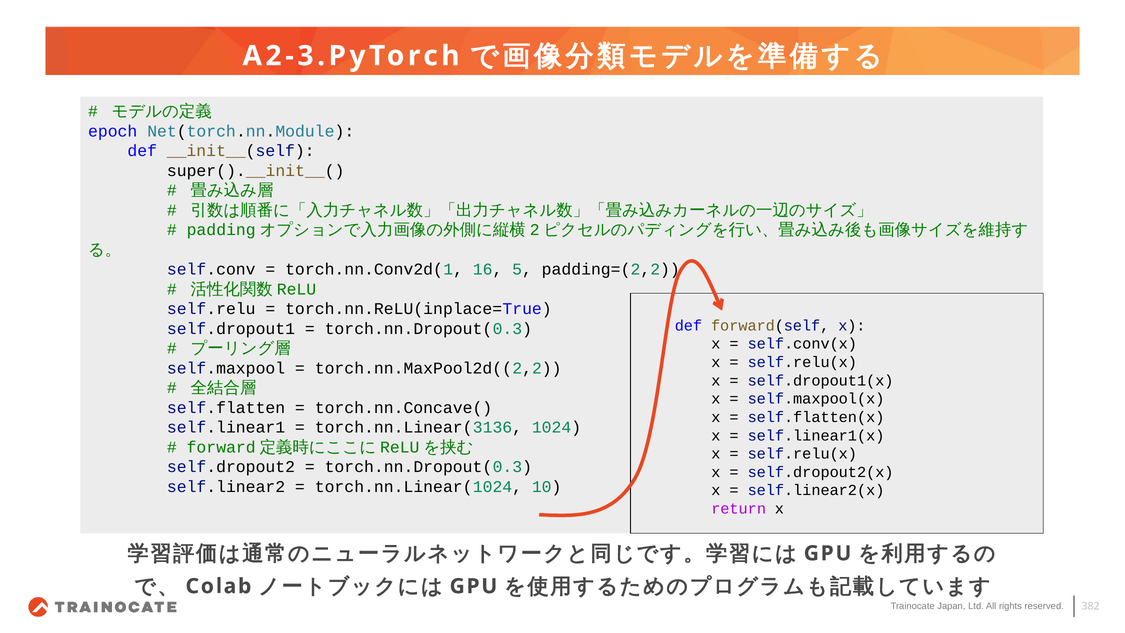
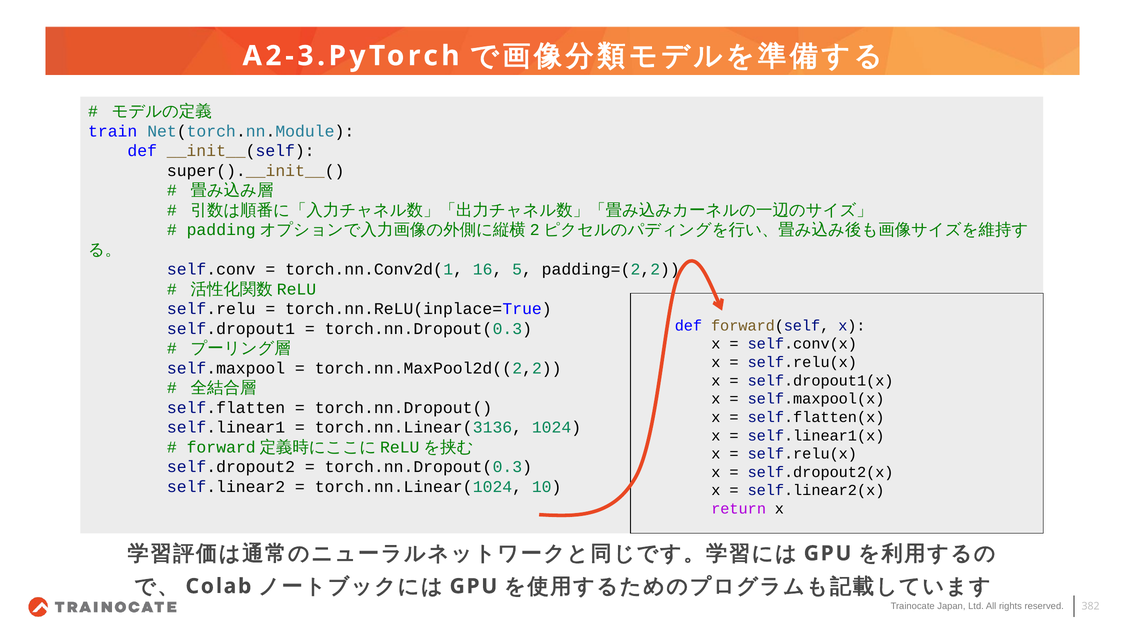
epoch: epoch -> train (113, 131)
torch.nn.Concave(: torch.nn.Concave( -> torch.nn.Dropout( (404, 408)
